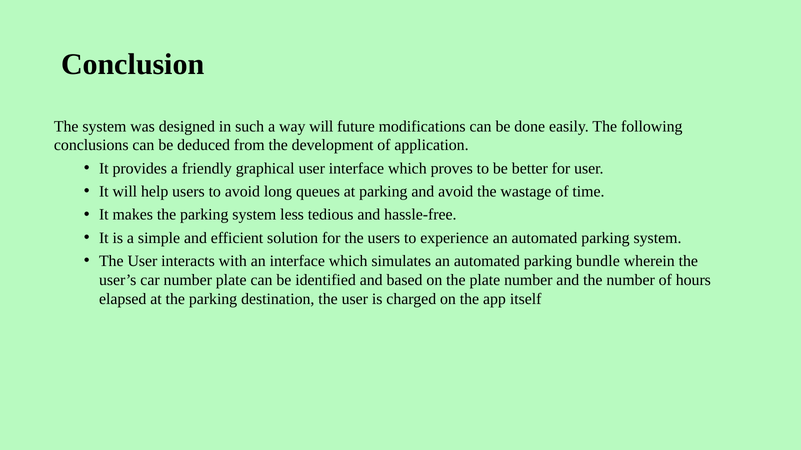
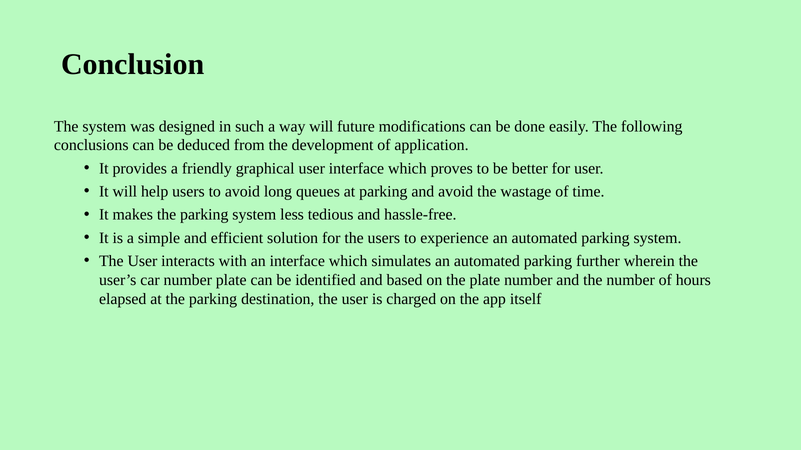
bundle: bundle -> further (598, 261)
